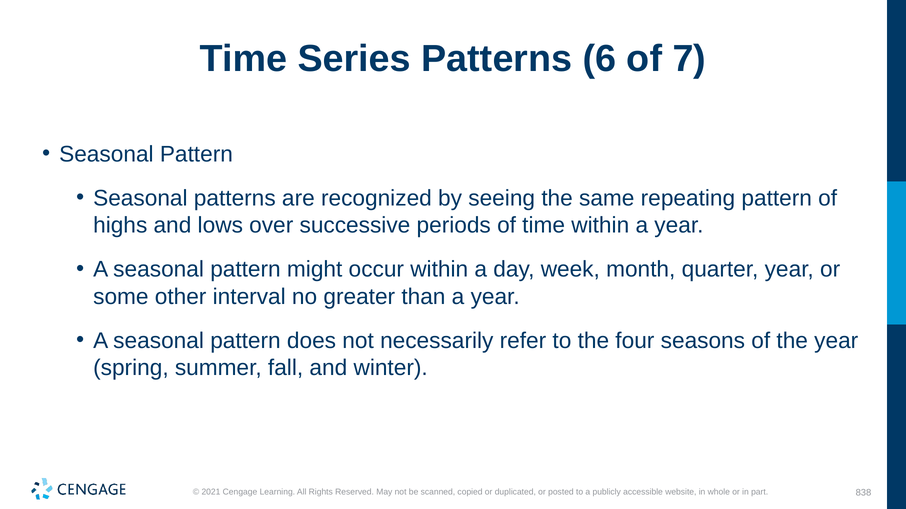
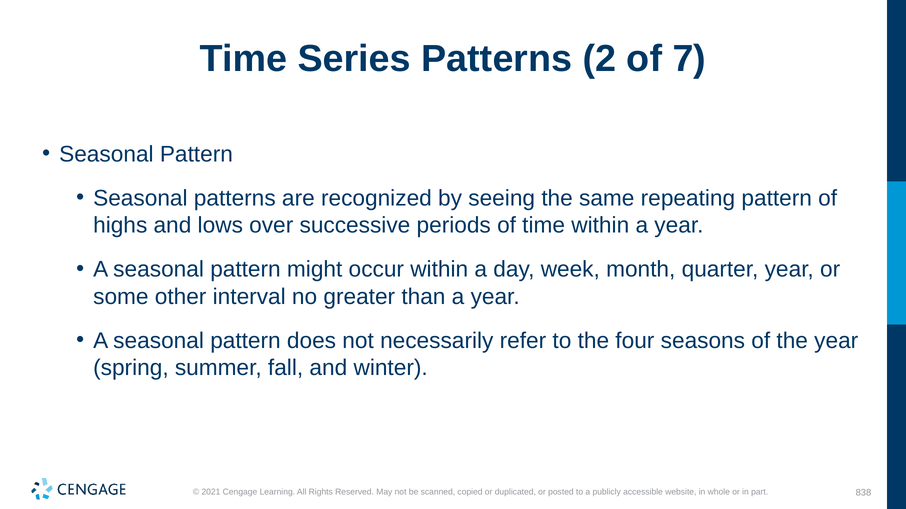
6: 6 -> 2 (599, 59)
